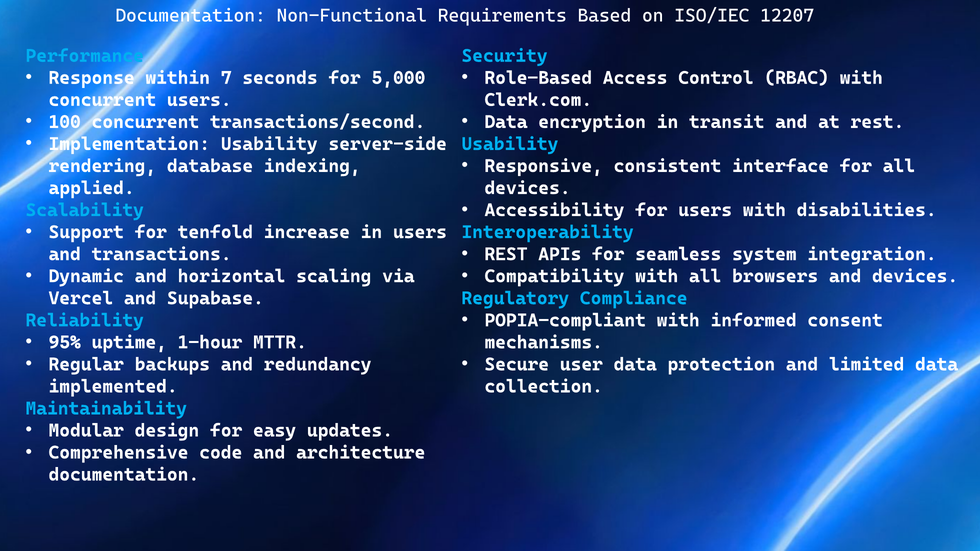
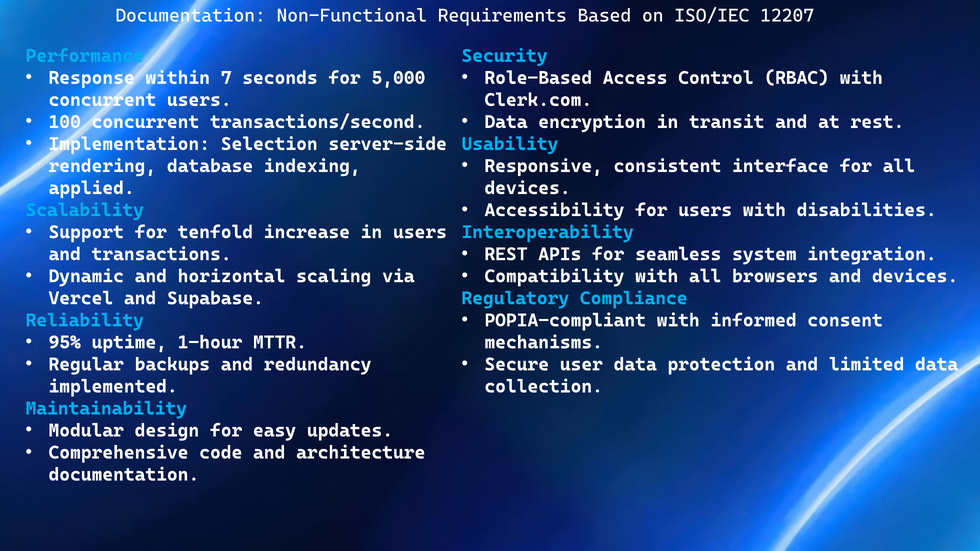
Implementation Usability: Usability -> Selection (269, 144)
